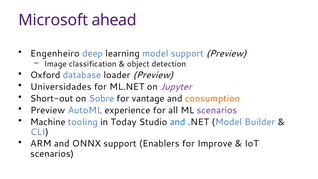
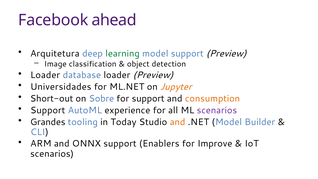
Microsoft: Microsoft -> Facebook (53, 20)
Engenheiro: Engenheiro -> Arquitetura (55, 53)
learning colour: black -> green (122, 53)
Oxford: Oxford -> Loader (45, 75)
Jupyter colour: purple -> orange (176, 87)
for vantage: vantage -> support (148, 98)
Preview: Preview -> Support (48, 110)
Machine: Machine -> Grandes (48, 122)
and colour: blue -> orange (178, 122)
